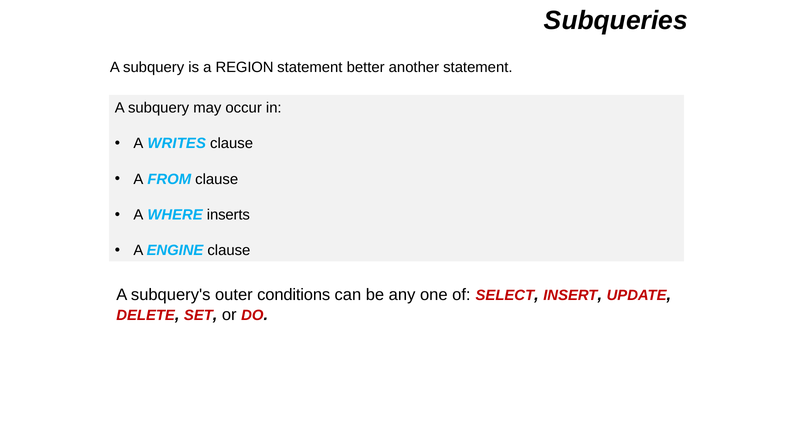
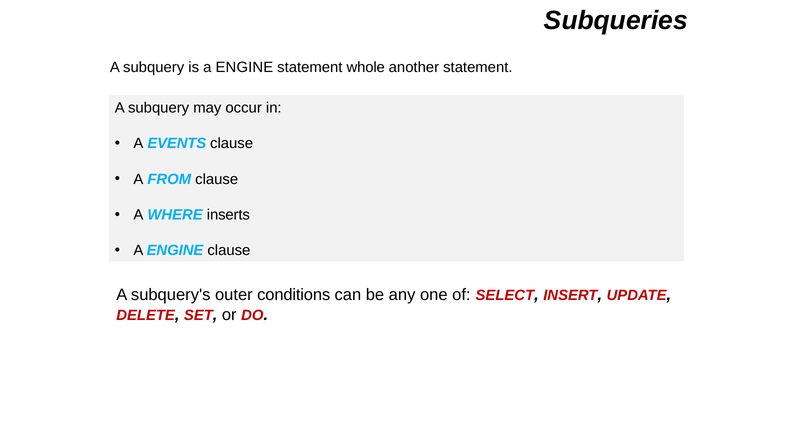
is a REGION: REGION -> ENGINE (244, 67)
better: better -> whole (366, 67)
WRITES: WRITES -> EVENTS (177, 144)
